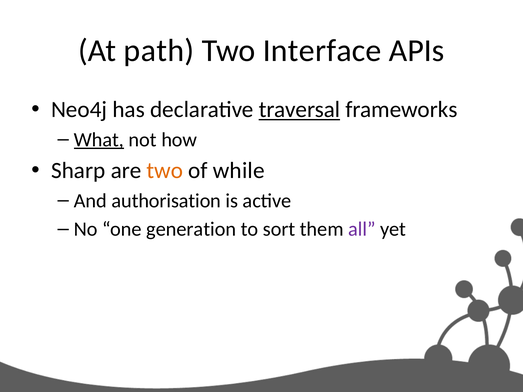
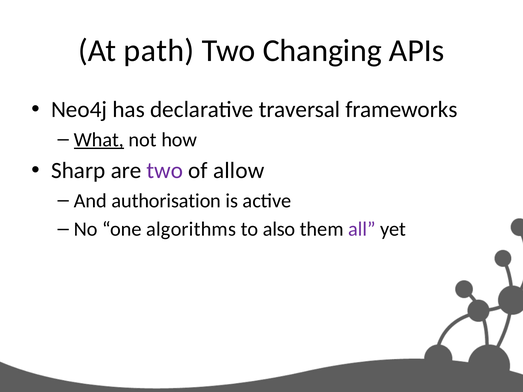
Interface: Interface -> Changing (322, 51)
traversal underline: present -> none (300, 110)
two colour: orange -> purple (165, 171)
while: while -> allow (239, 171)
generation: generation -> algorithms (191, 229)
sort: sort -> also (279, 229)
